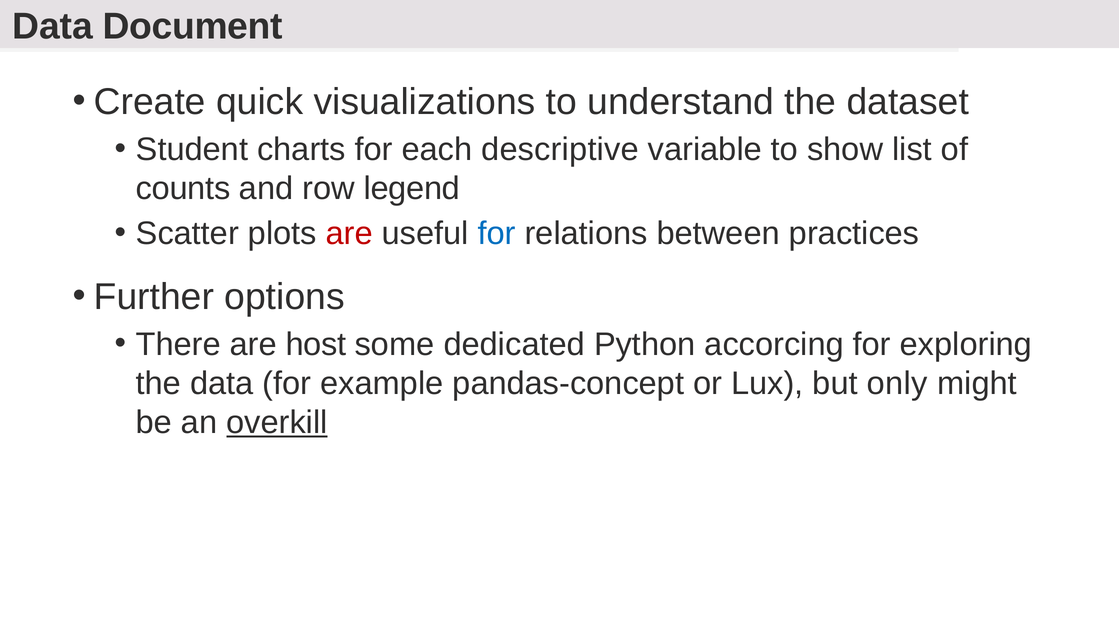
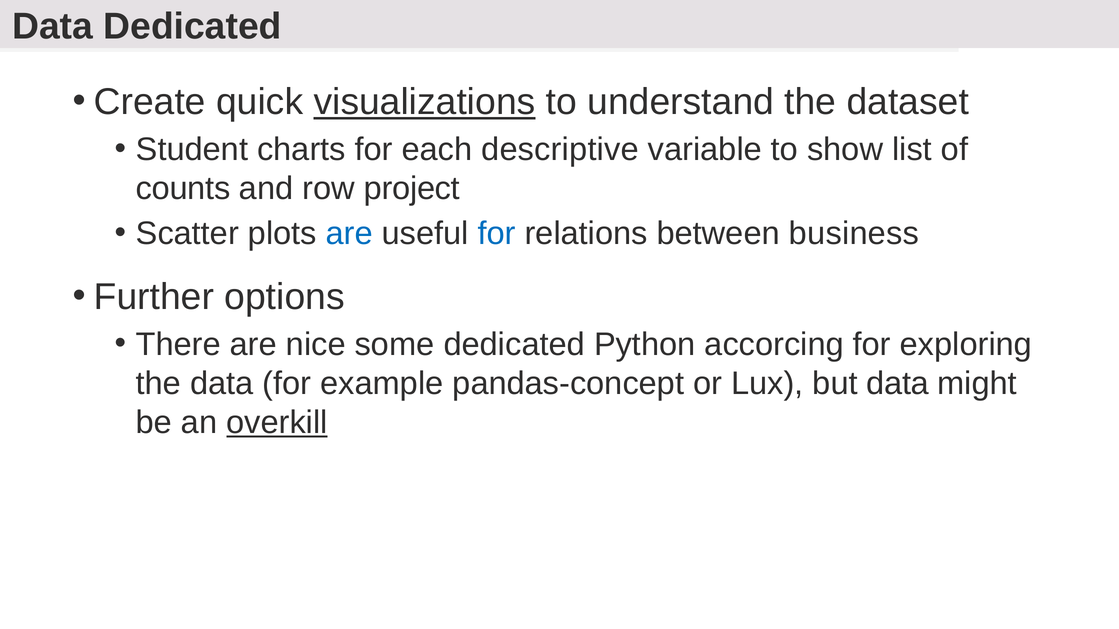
Data Document: Document -> Dedicated (193, 26)
visualizations underline: none -> present (425, 102)
legend: legend -> project (412, 189)
are colour: red -> blue (349, 234)
practices: practices -> business (854, 234)
host: host -> nice (316, 345)
but only: only -> data (898, 384)
